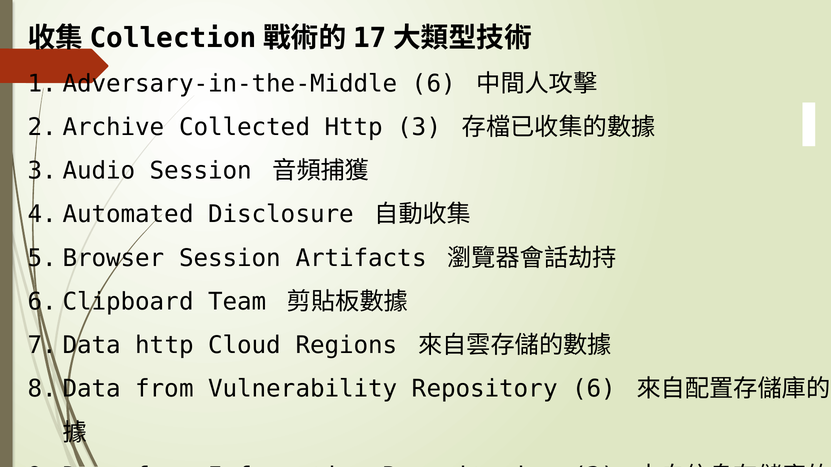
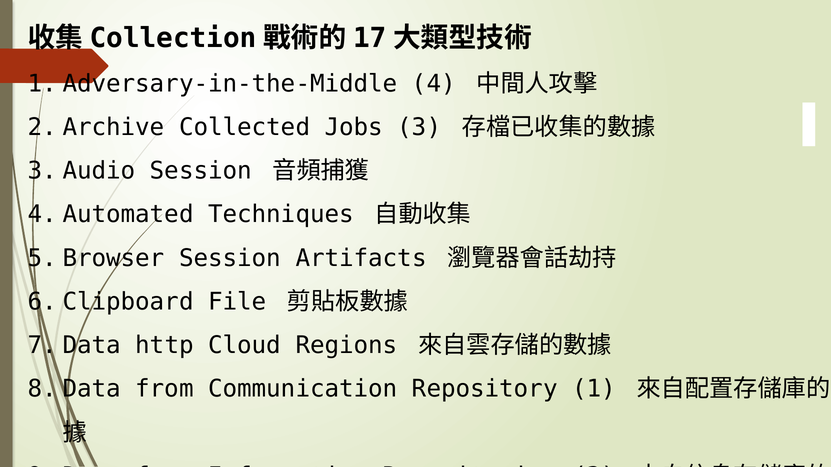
6: 6 -> 4 (434, 84)
Collected Http: Http -> Jobs (354, 127)
Disclosure: Disclosure -> Techniques (281, 215)
Team: Team -> File (237, 302)
Vulnerability: Vulnerability -> Communication (303, 389)
Repository 6: 6 -> 1 (594, 389)
